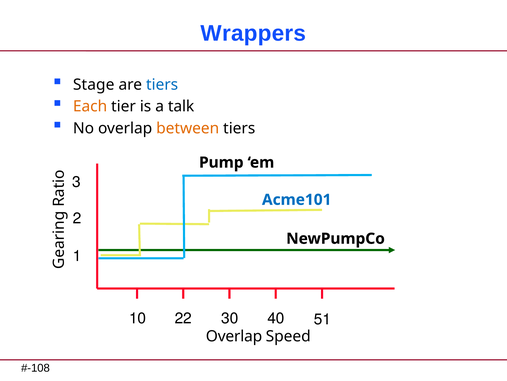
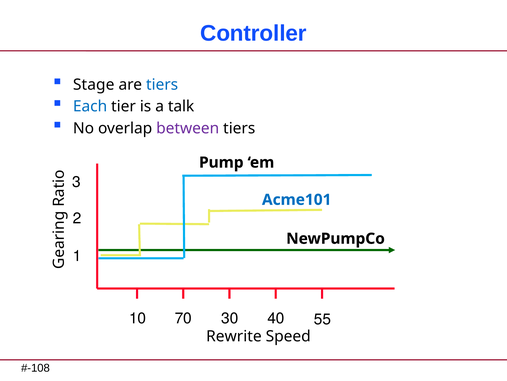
Wrappers: Wrappers -> Controller (253, 33)
Each colour: orange -> blue (90, 106)
between colour: orange -> purple (188, 128)
22: 22 -> 70 (183, 318)
51: 51 -> 55 (323, 319)
Overlap: Overlap -> Rewrite (234, 336)
